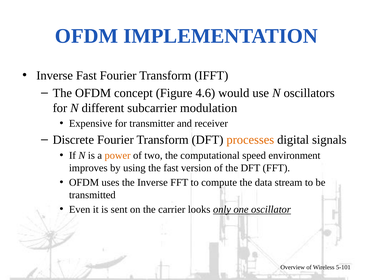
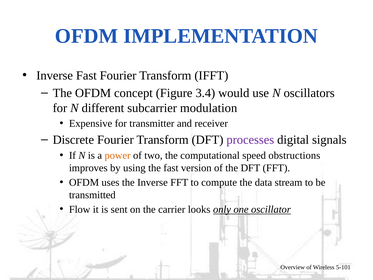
4.6: 4.6 -> 3.4 (205, 93)
processes colour: orange -> purple (250, 140)
environment: environment -> obstructions (294, 155)
Even: Even -> Flow (80, 209)
